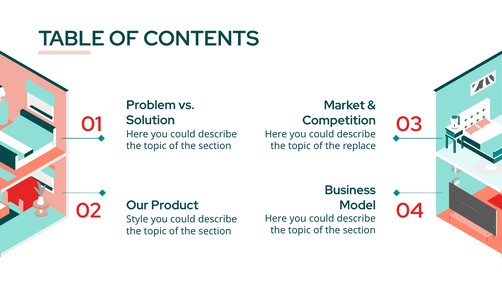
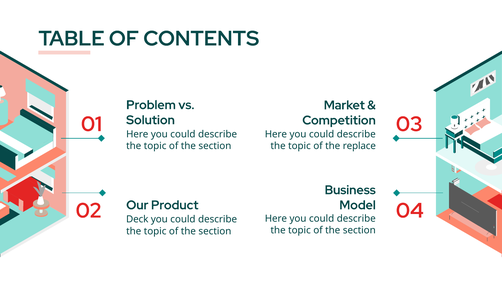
Style: Style -> Deck (137, 219)
